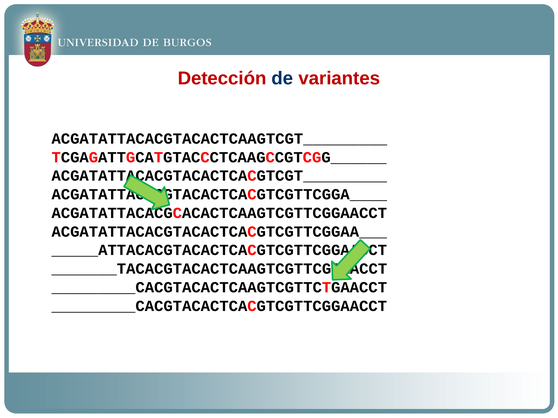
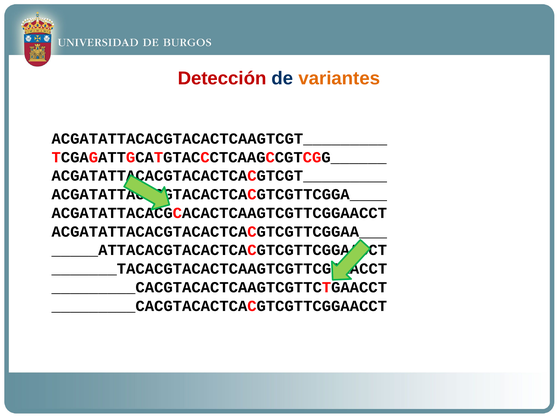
variantes colour: red -> orange (339, 78)
